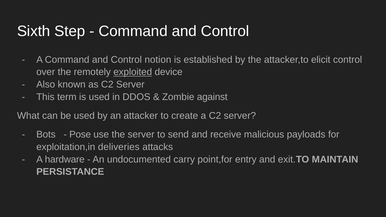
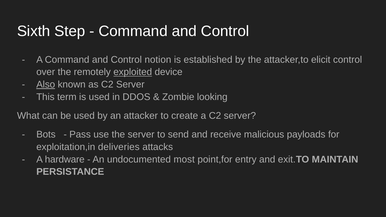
Also underline: none -> present (46, 85)
against: against -> looking (212, 97)
Pose: Pose -> Pass (80, 135)
carry: carry -> most (184, 159)
